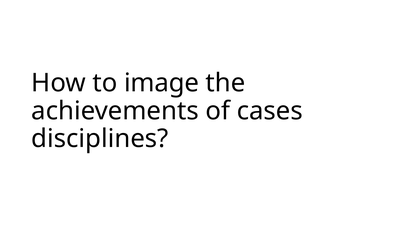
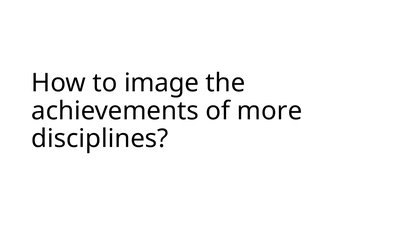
cases: cases -> more (270, 111)
